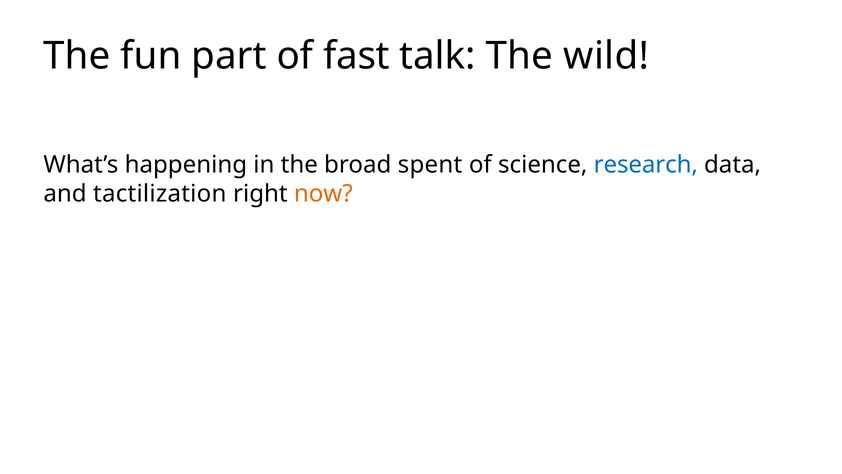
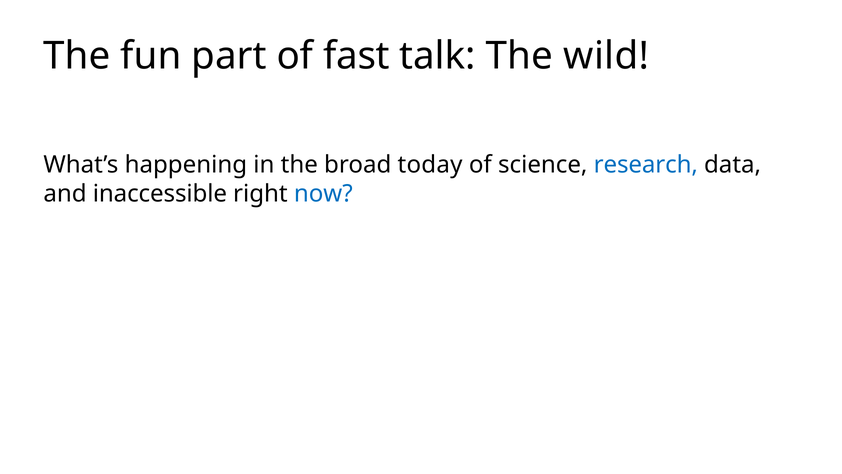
spent: spent -> today (430, 165)
tactilization: tactilization -> inaccessible (160, 194)
now colour: orange -> blue (323, 194)
